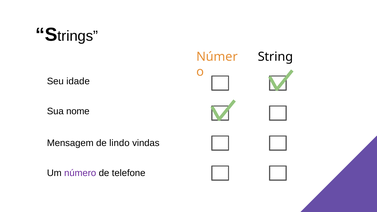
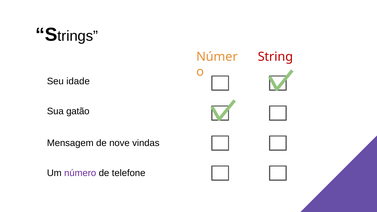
String colour: black -> red (275, 57)
nome: nome -> gatão (78, 111)
lindo: lindo -> nove (119, 143)
